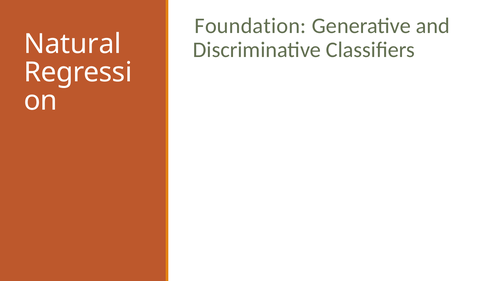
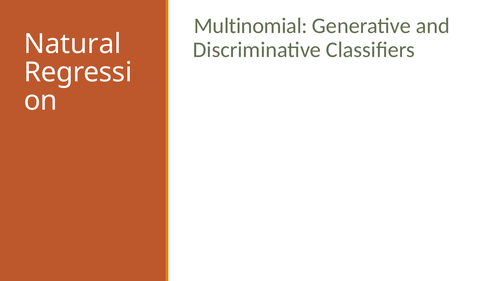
Foundation: Foundation -> Multinomial (251, 26)
